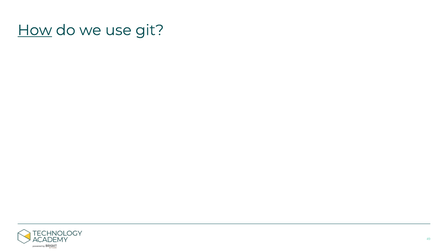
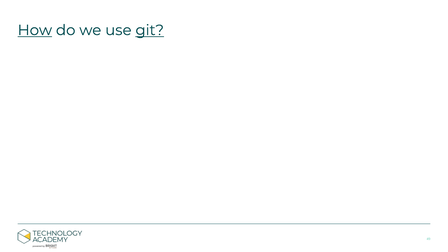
git underline: none -> present (150, 30)
